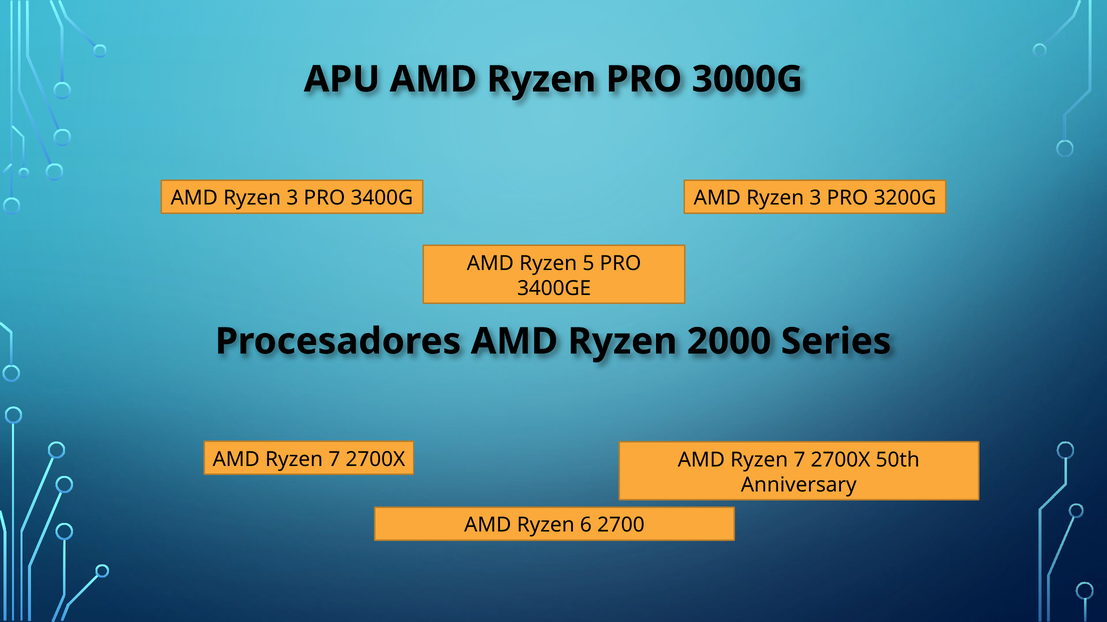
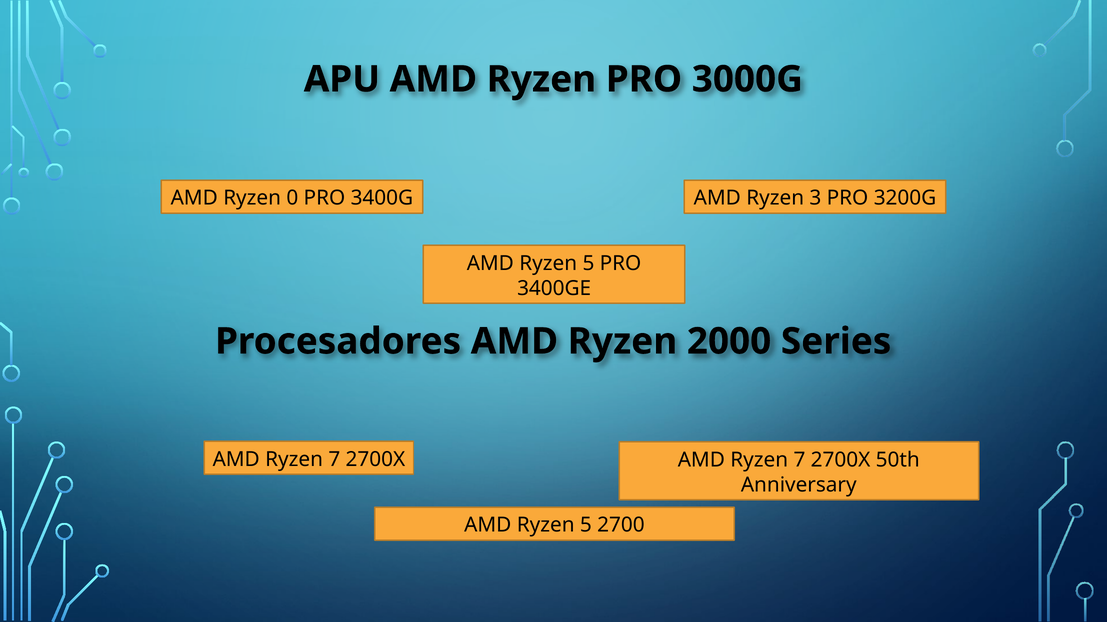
3: 3 -> 0 (292, 198)
6: 6 -> 5 (586, 526)
